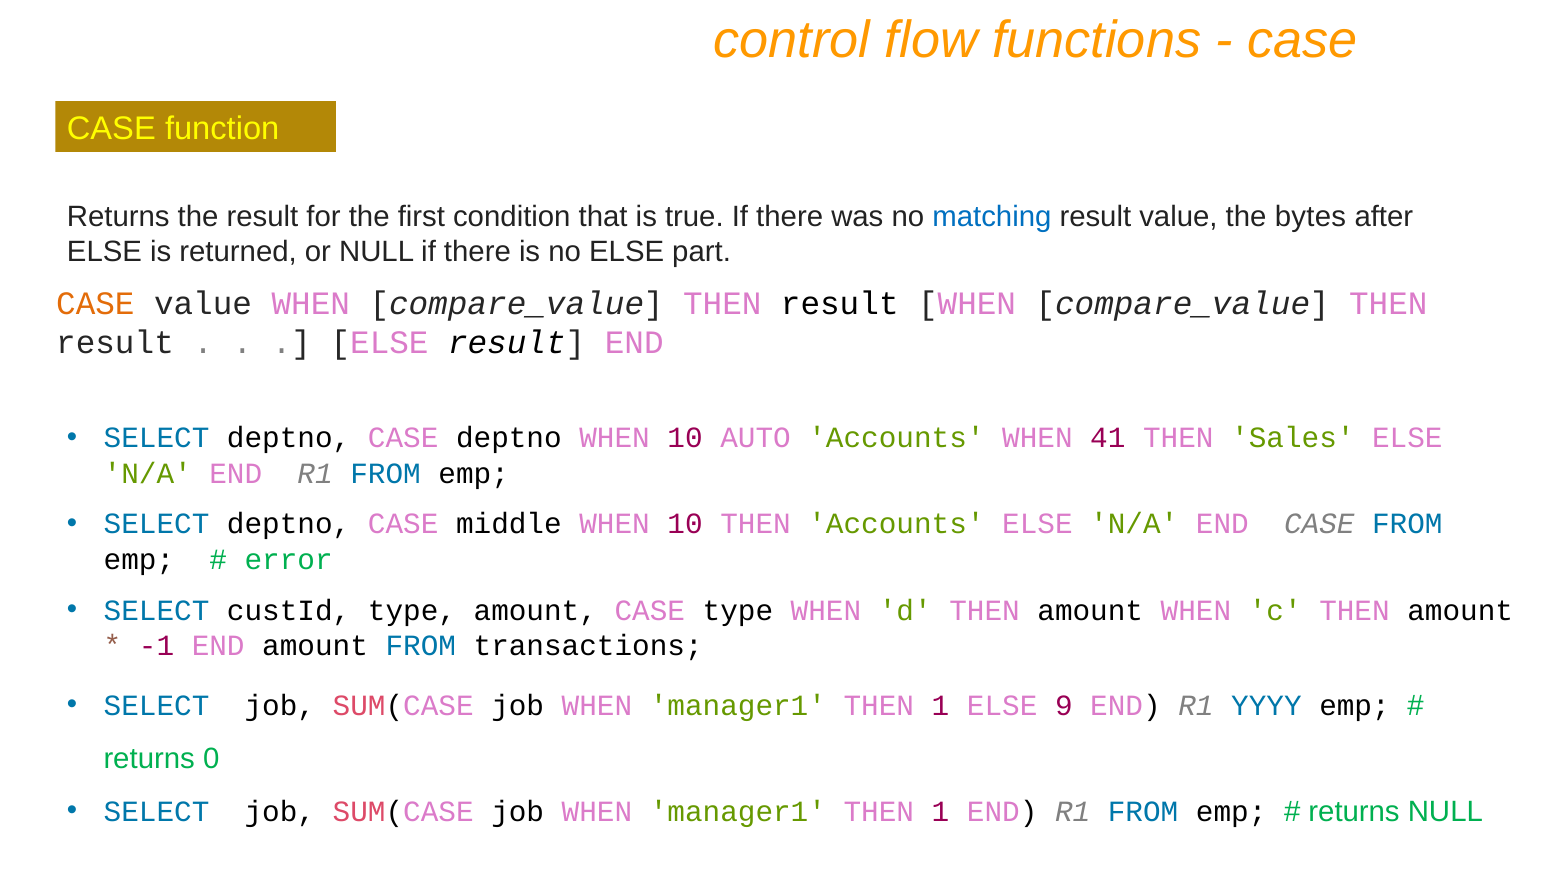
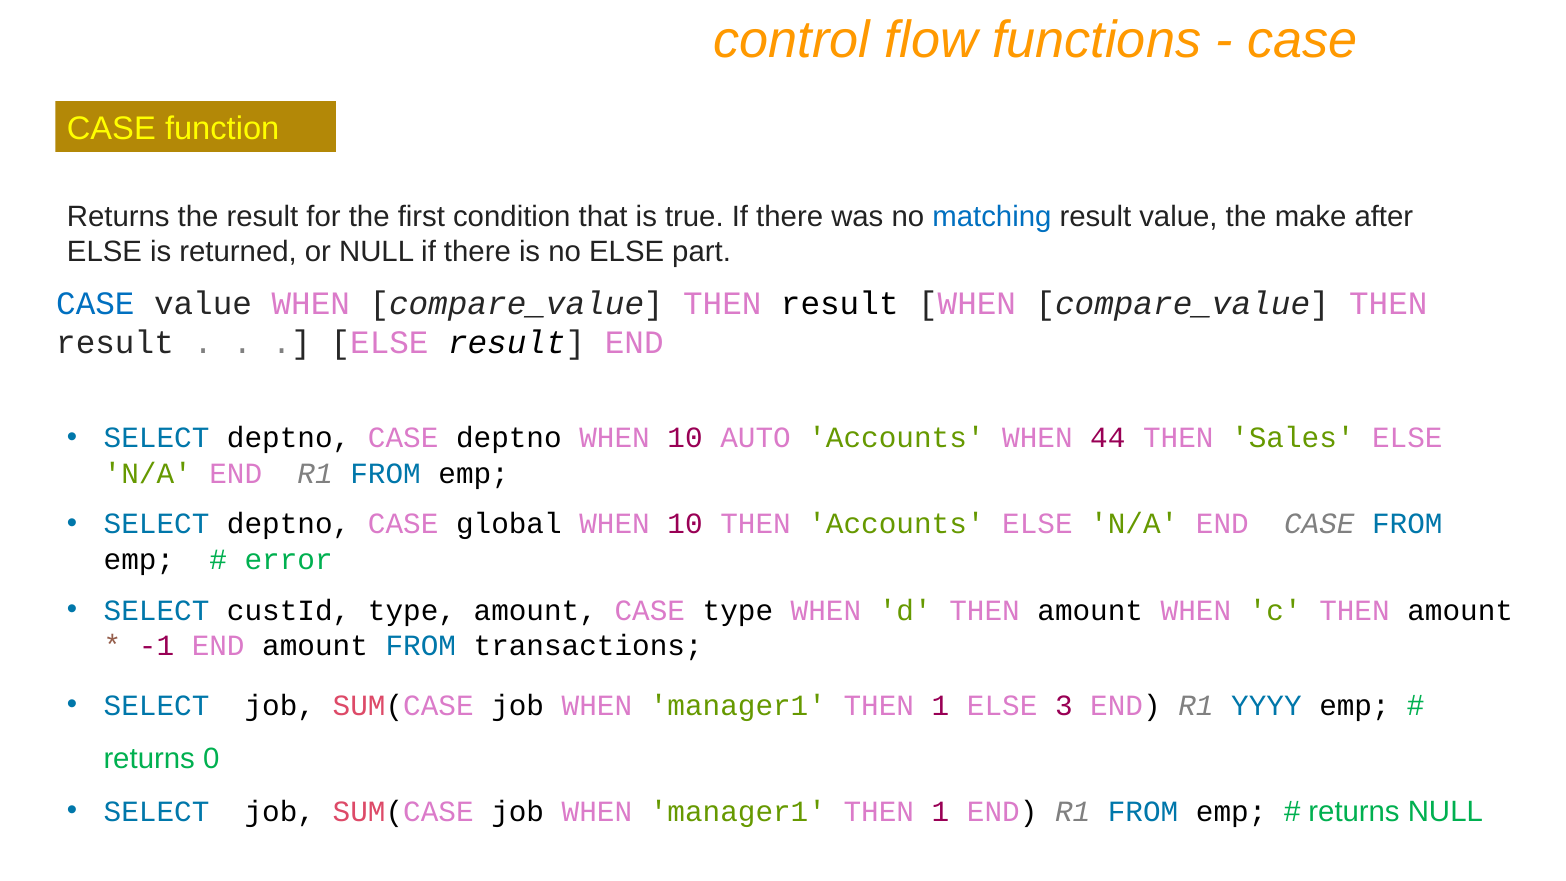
bytes: bytes -> make (1311, 216)
CASE colour: orange -> blue (95, 303)
41: 41 -> 44 (1108, 438)
middle: middle -> global (509, 524)
9: 9 -> 3 (1064, 706)
